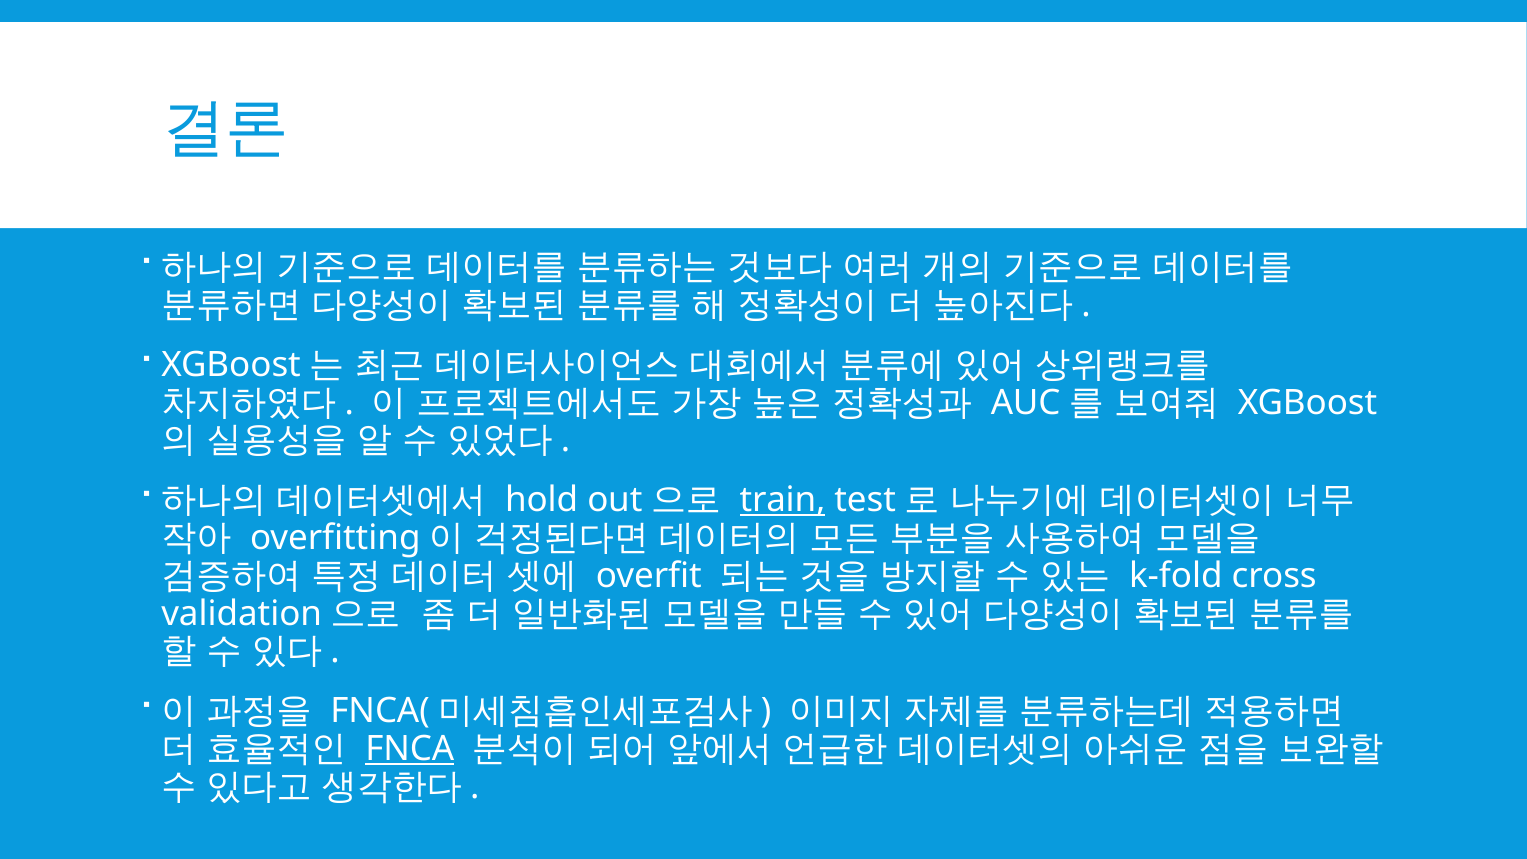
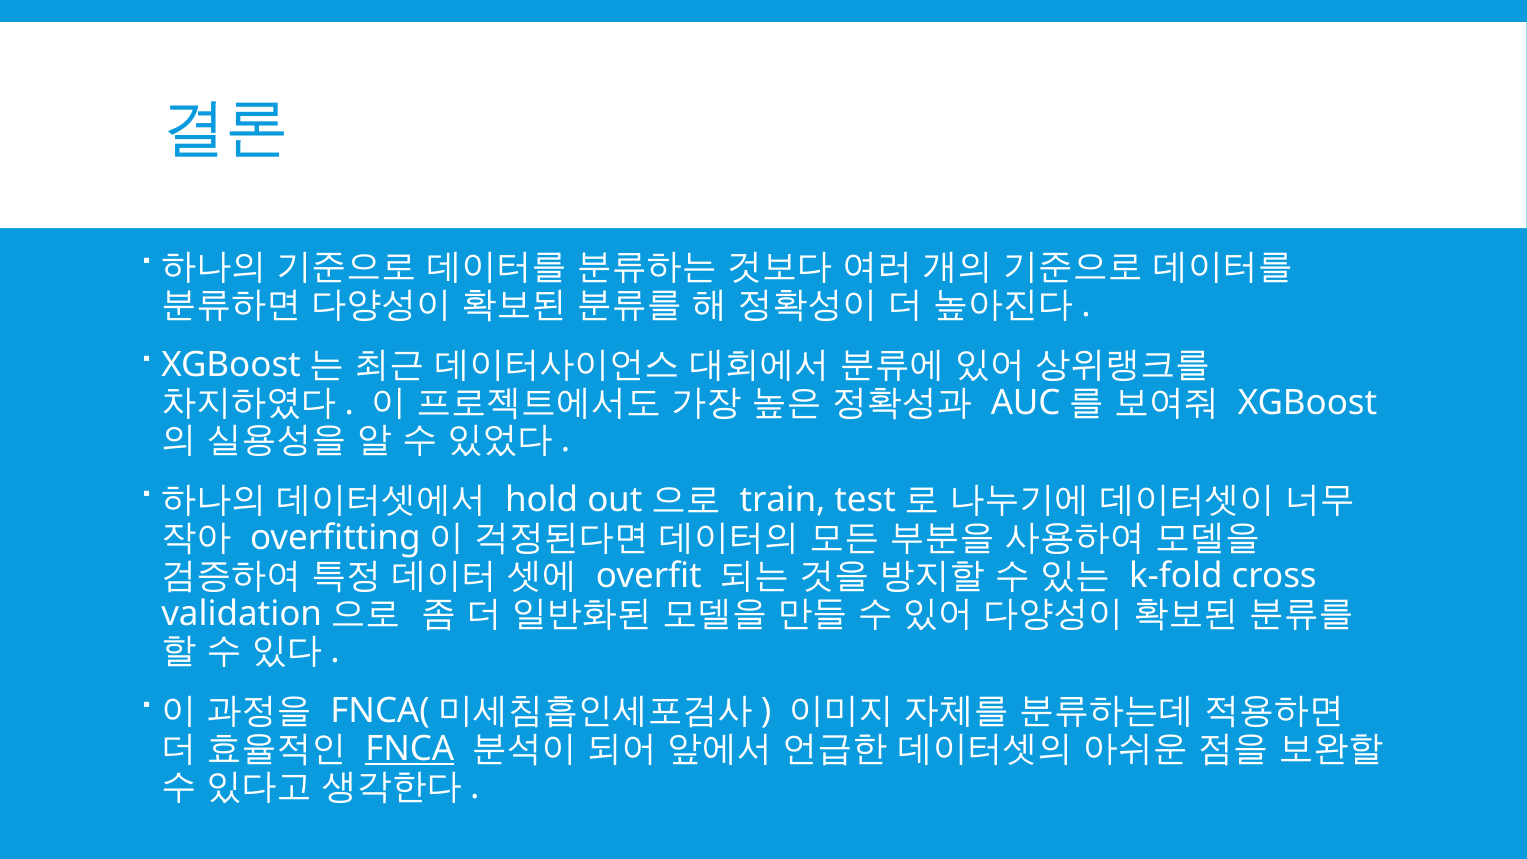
train underline: present -> none (782, 500)
